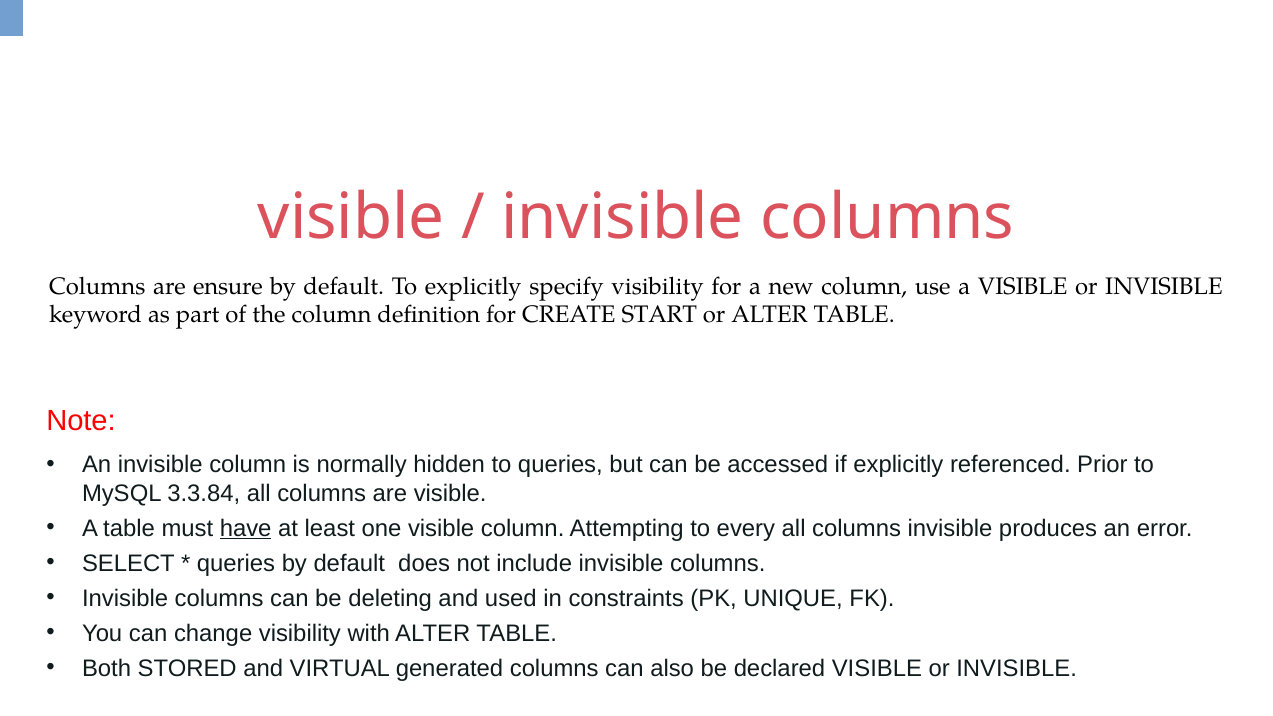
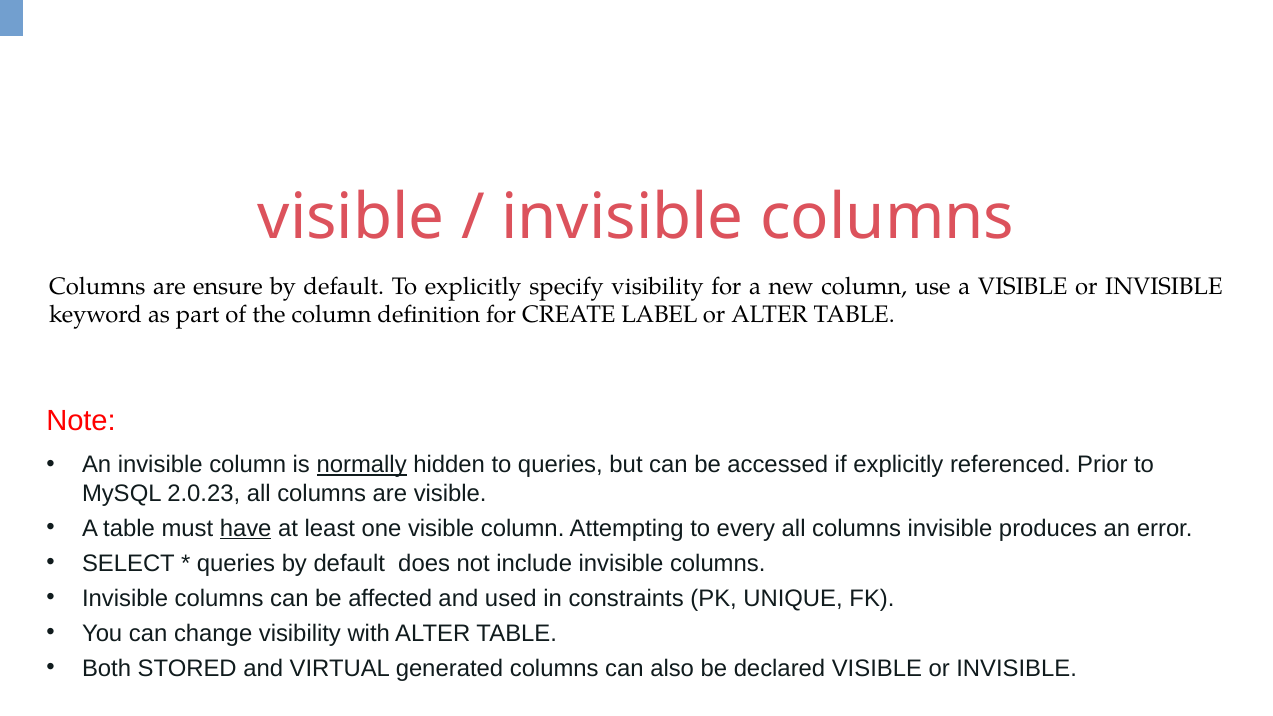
START: START -> LABEL (659, 315)
normally underline: none -> present (362, 465)
3.3.84: 3.3.84 -> 2.0.23 (204, 493)
deleting: deleting -> affected (390, 598)
